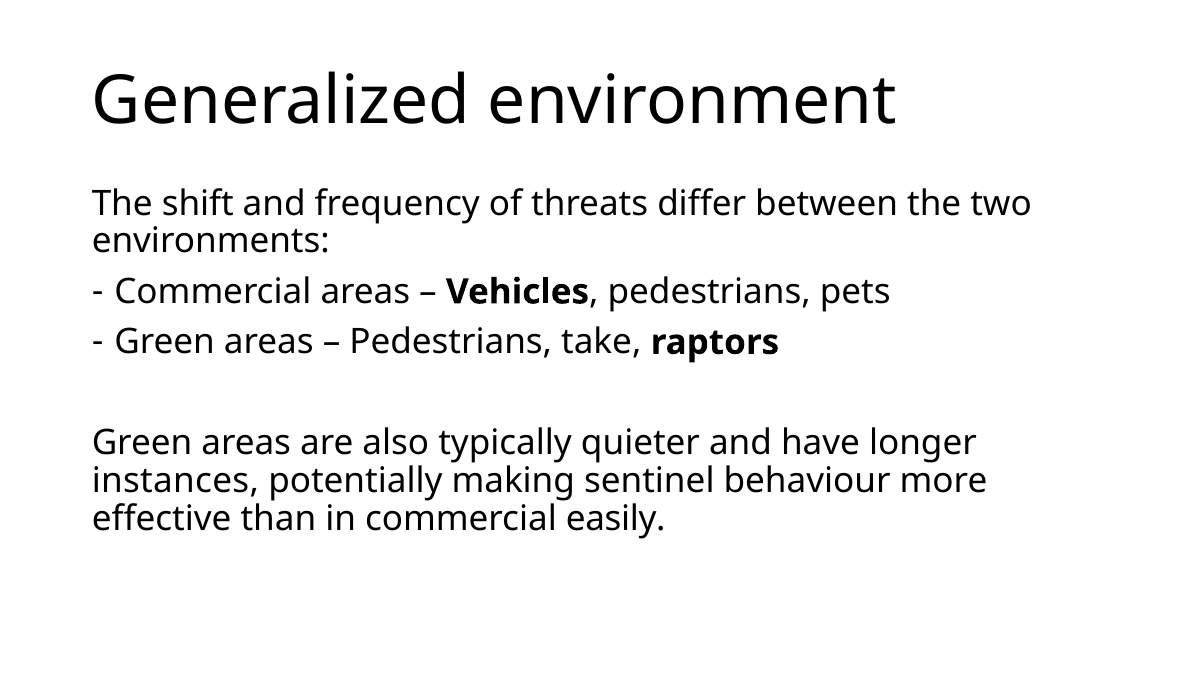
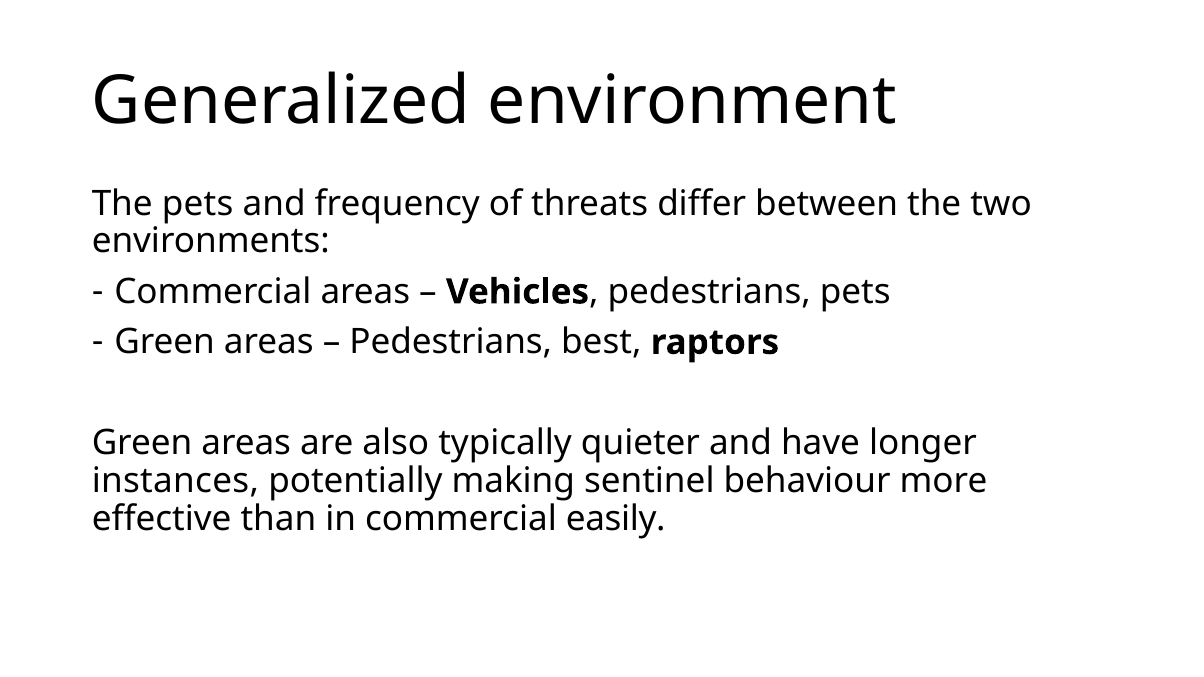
The shift: shift -> pets (198, 204)
take: take -> best (601, 342)
